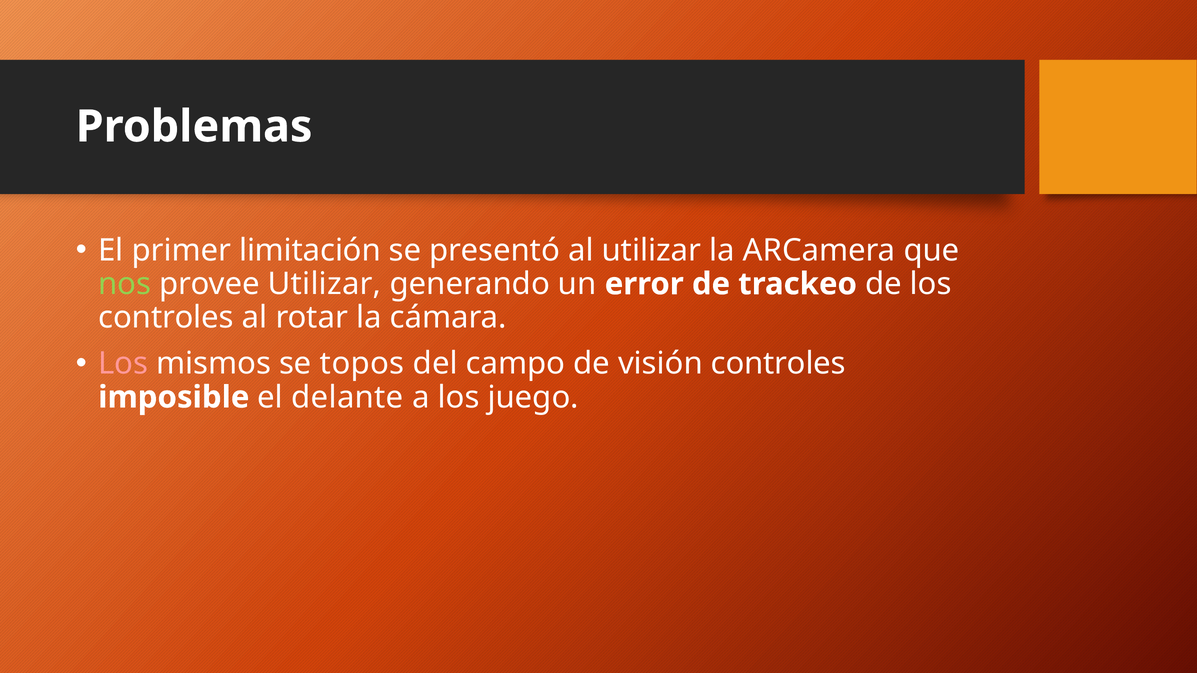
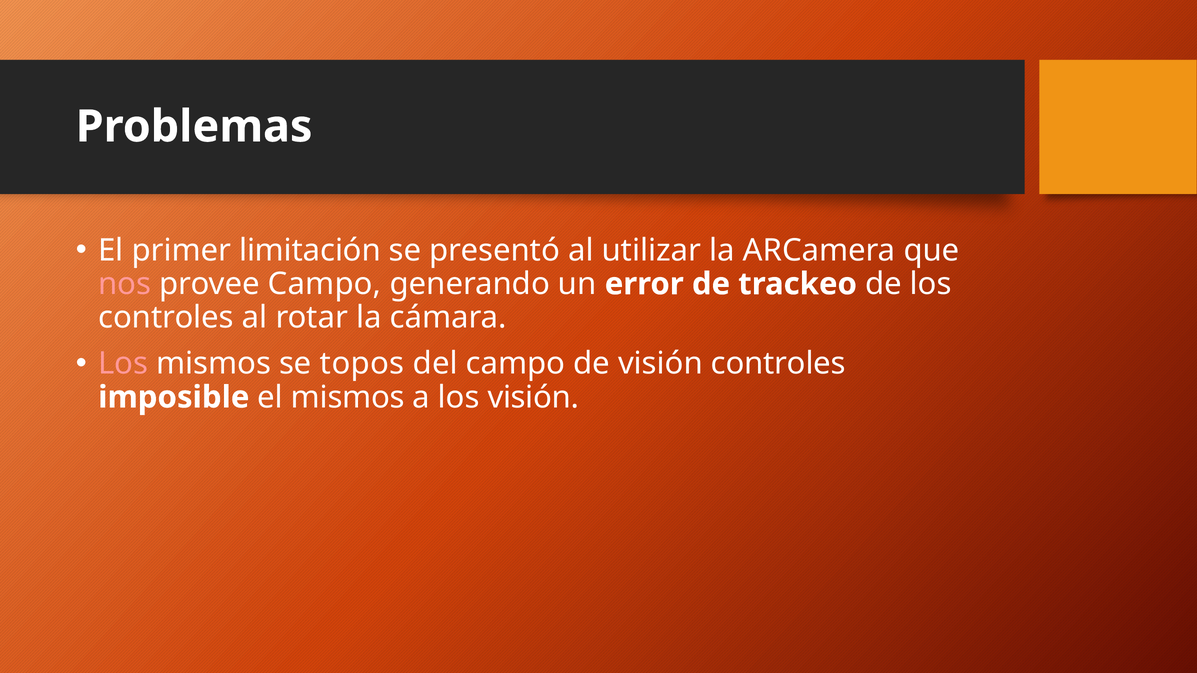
nos colour: light green -> pink (125, 284)
provee Utilizar: Utilizar -> Campo (325, 284)
el delante: delante -> mismos (348, 397)
los juego: juego -> visión (533, 397)
